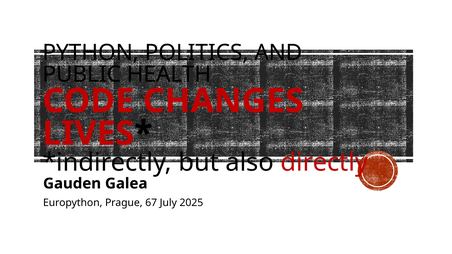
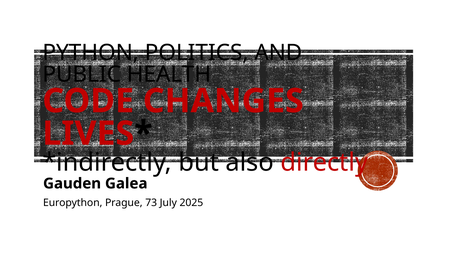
67: 67 -> 73 (151, 203)
